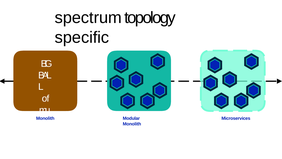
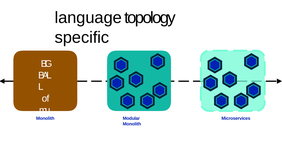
spectrum: spectrum -> language (88, 18)
